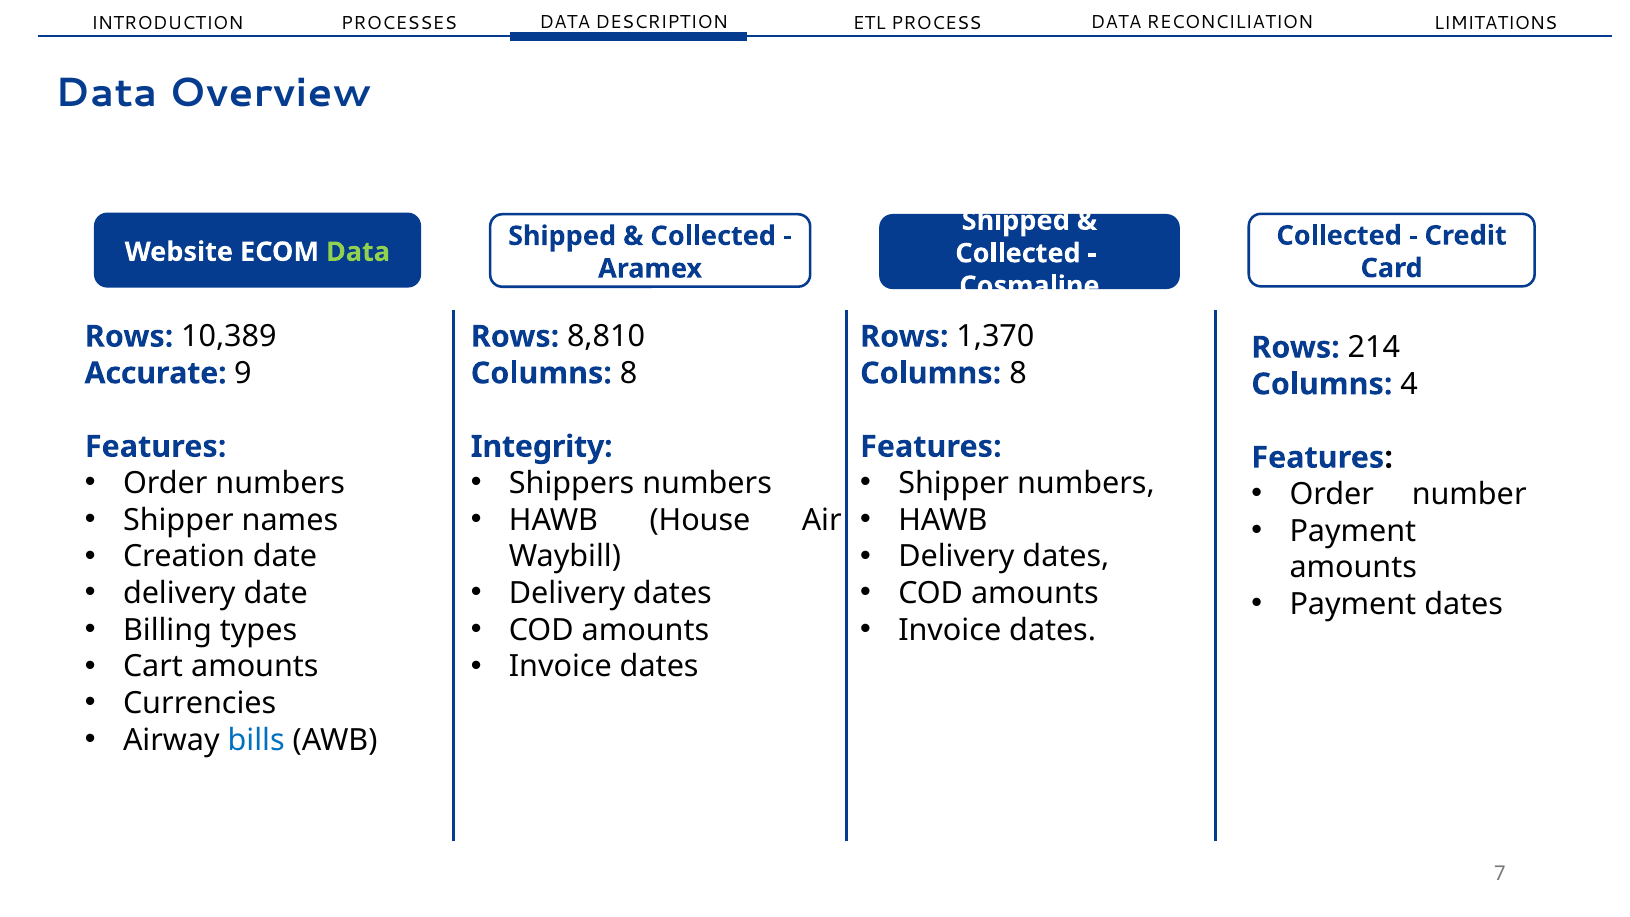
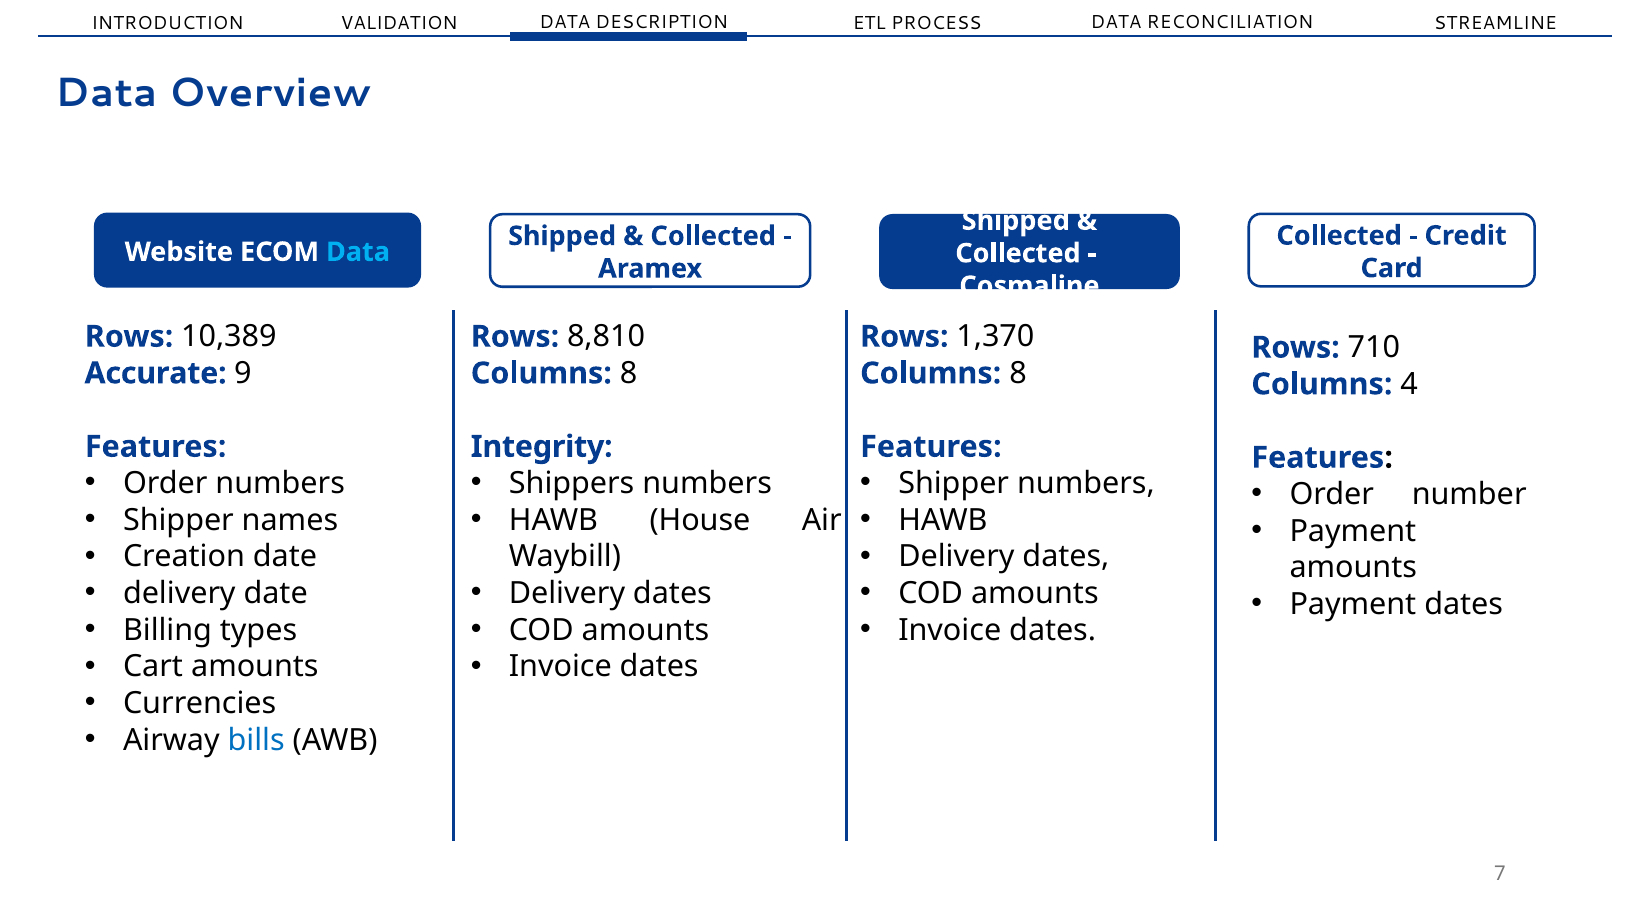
PROCESSES: PROCESSES -> VALIDATION (399, 23)
LIMITATIONS: LIMITATIONS -> STREAMLINE (1495, 24)
Data colour: light green -> light blue (358, 252)
214: 214 -> 710 (1374, 348)
